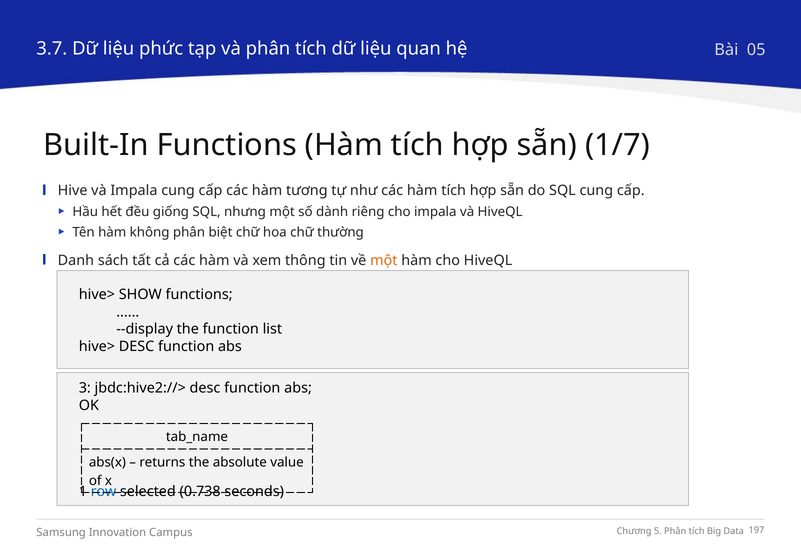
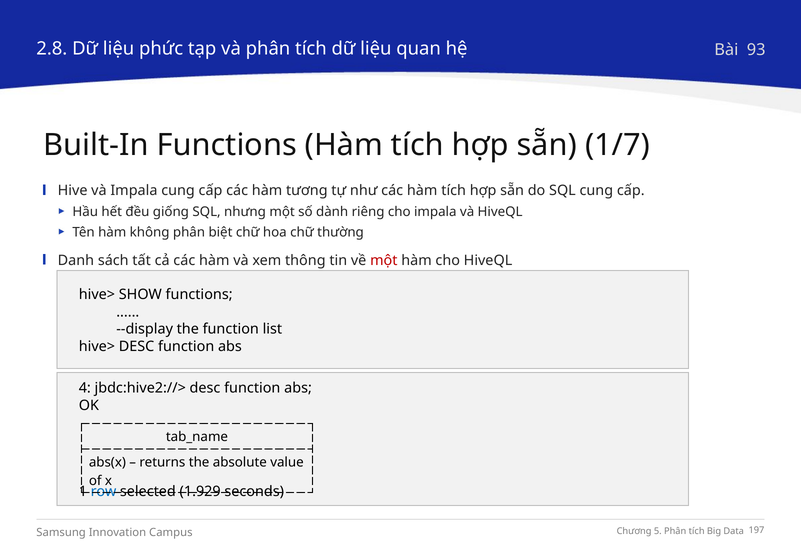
3.7: 3.7 -> 2.8 (52, 49)
05: 05 -> 93 (756, 50)
một colour: orange -> red (384, 261)
3: 3 -> 4 (85, 388)
0.738: 0.738 -> 1.929 (200, 492)
